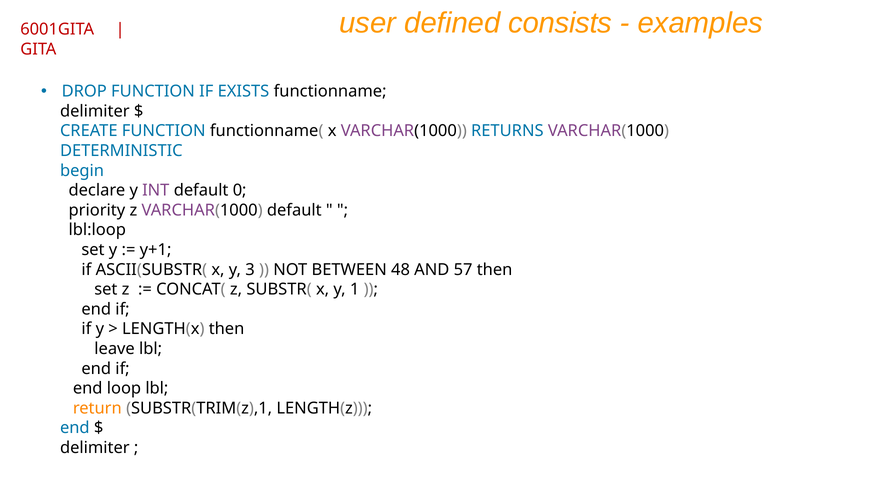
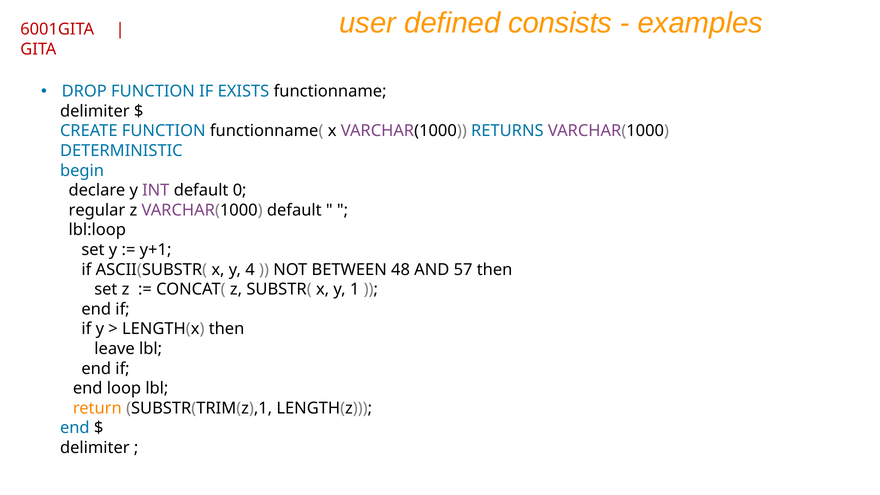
priority: priority -> regular (97, 210)
3: 3 -> 4 (250, 270)
